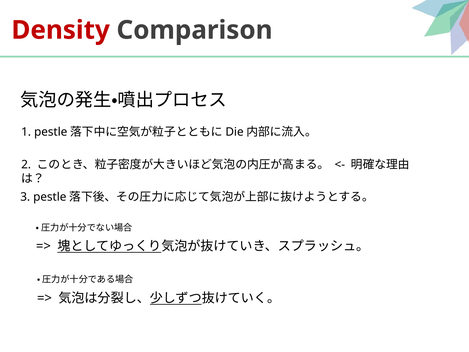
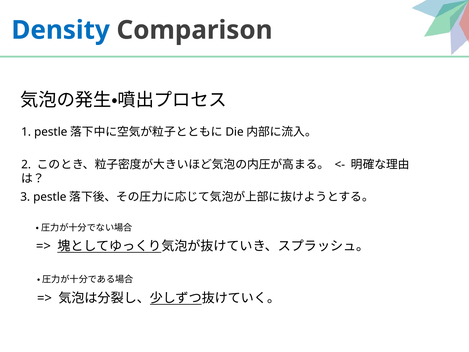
Density colour: red -> blue (61, 30)
